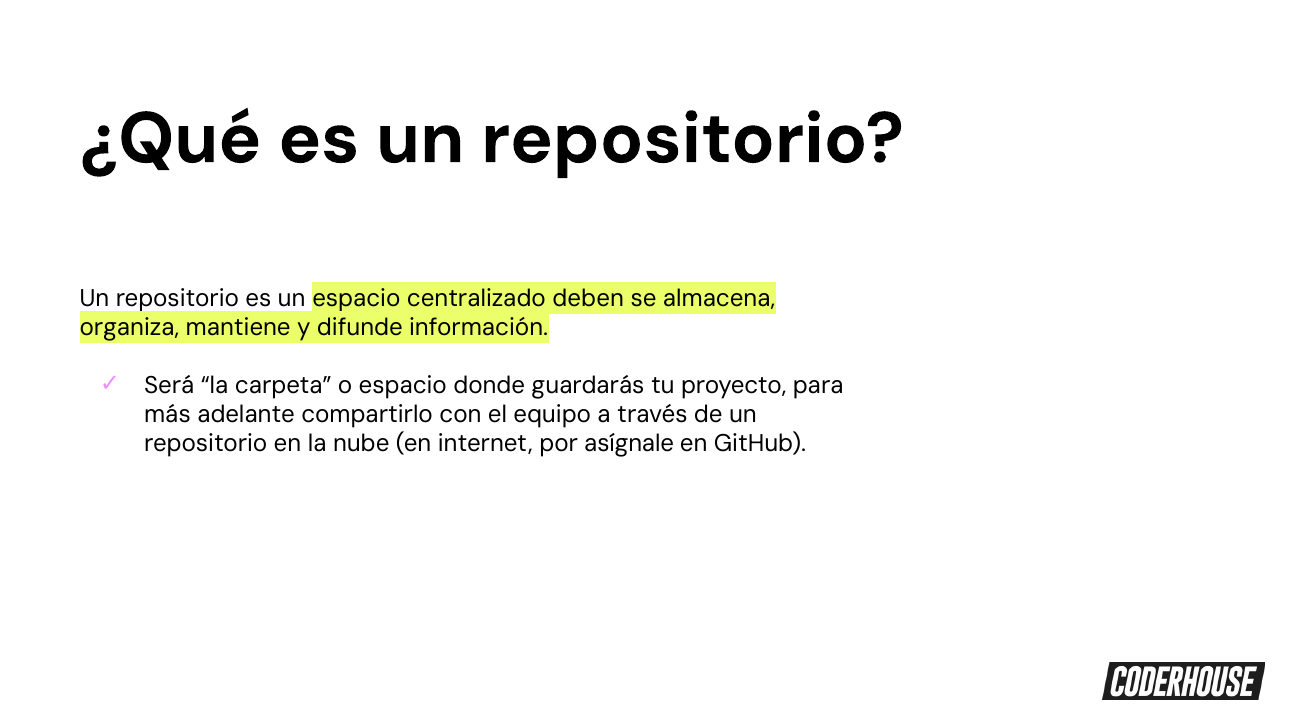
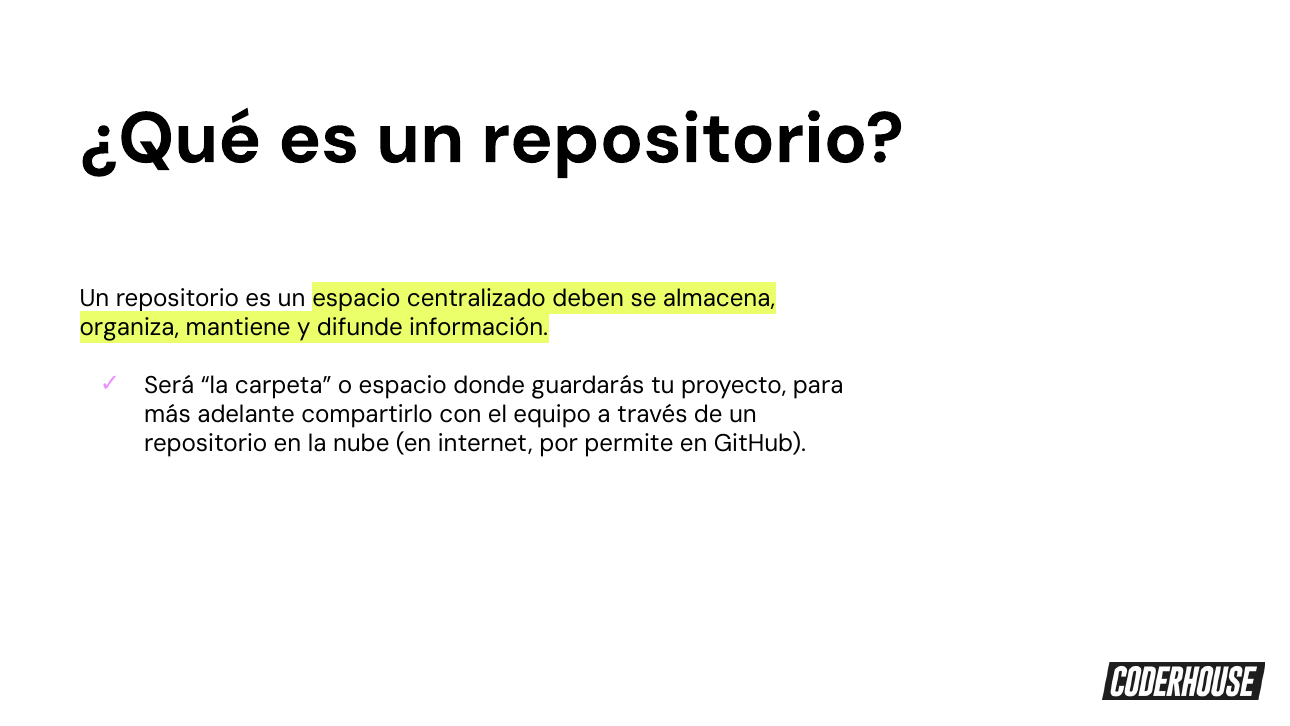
asígnale: asígnale -> permite (629, 443)
